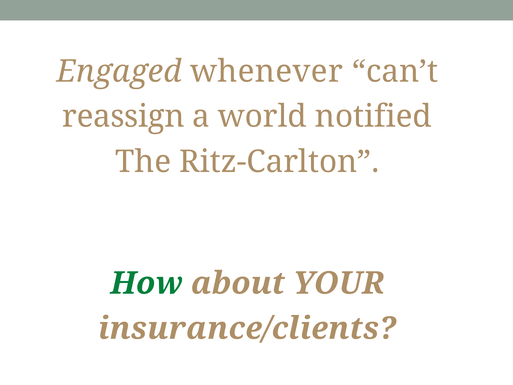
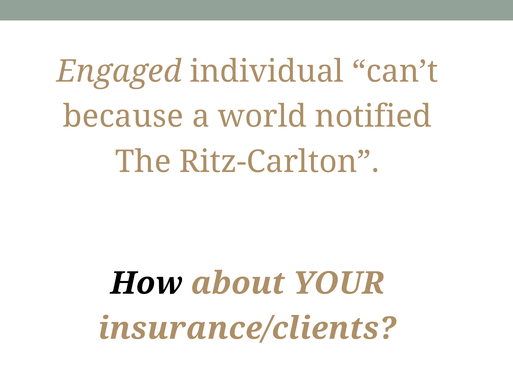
whenever: whenever -> individual (267, 71)
reassign: reassign -> because (123, 116)
How colour: green -> black (147, 283)
